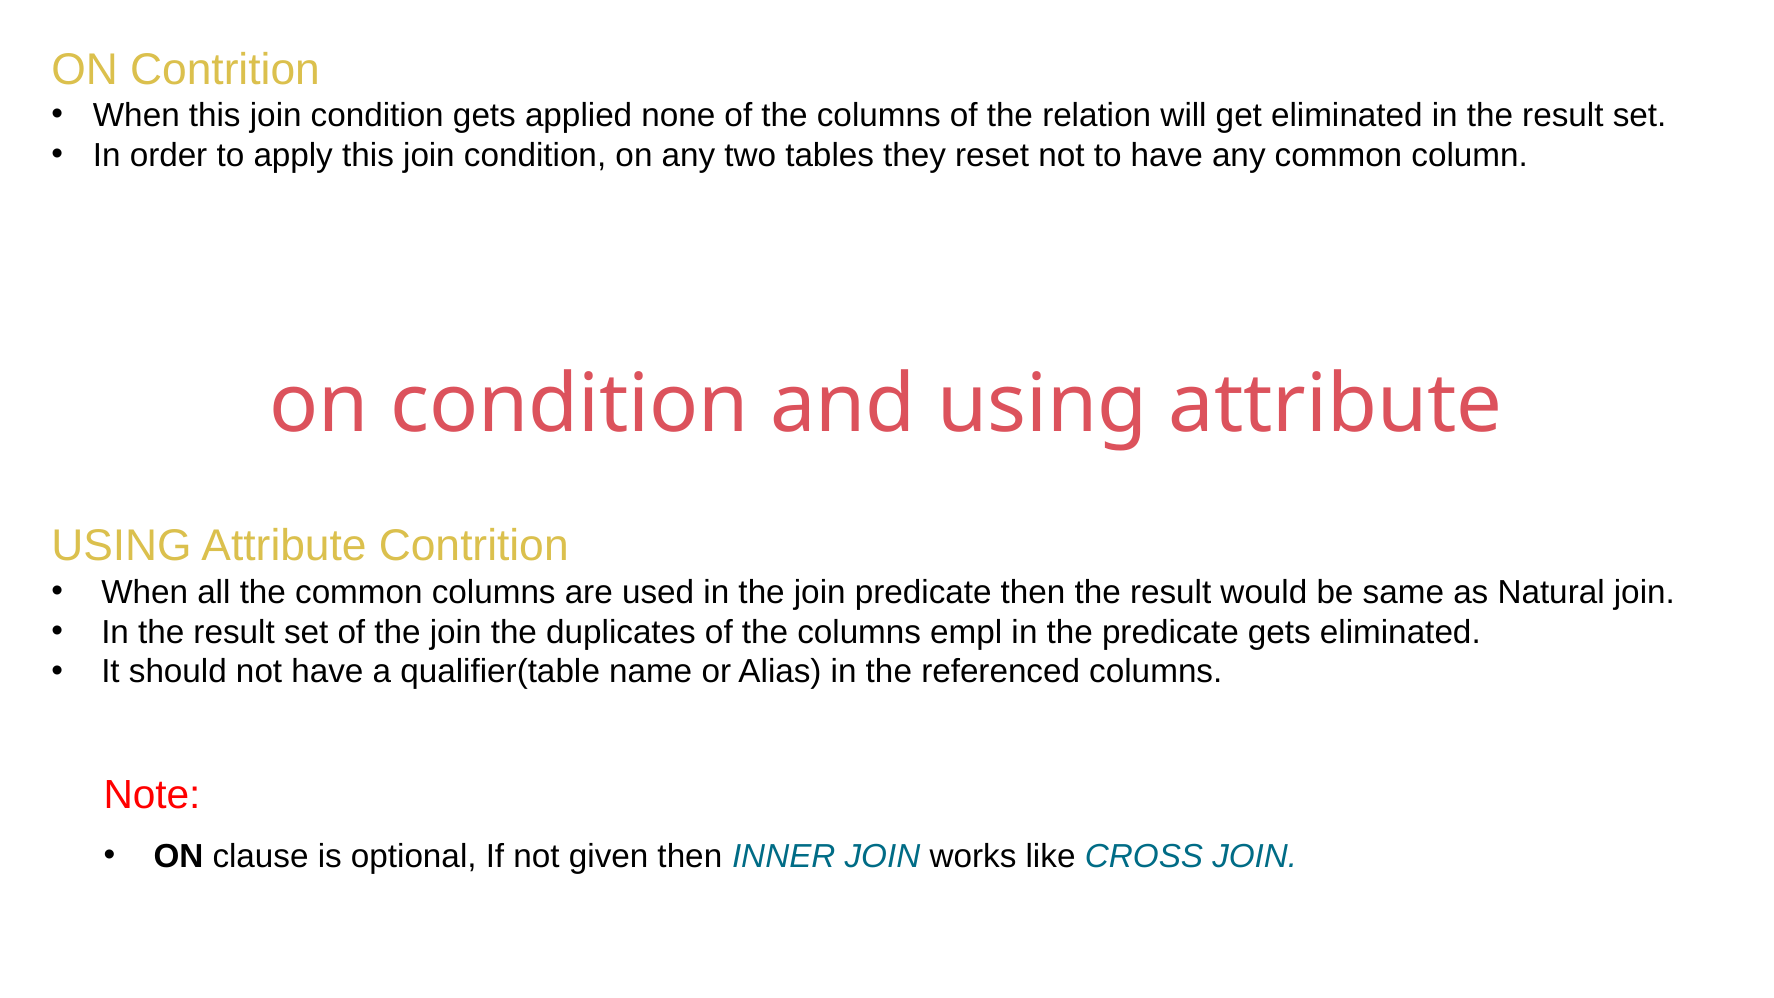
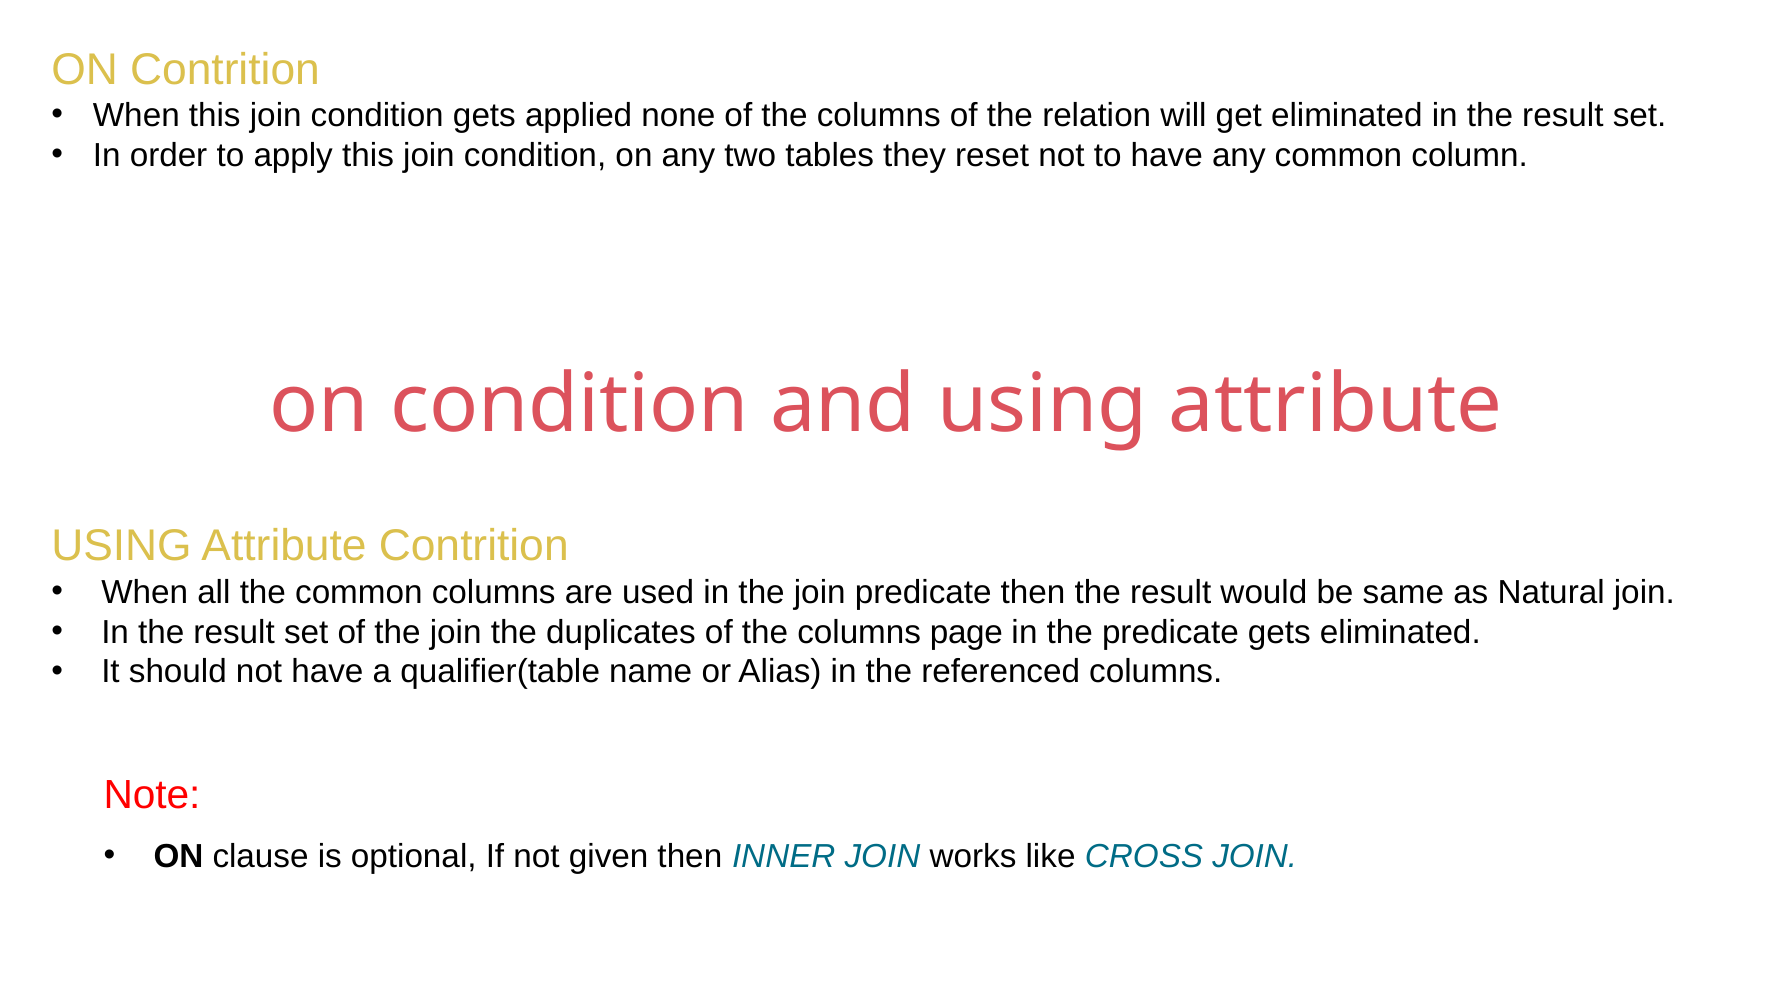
empl: empl -> page (966, 632)
